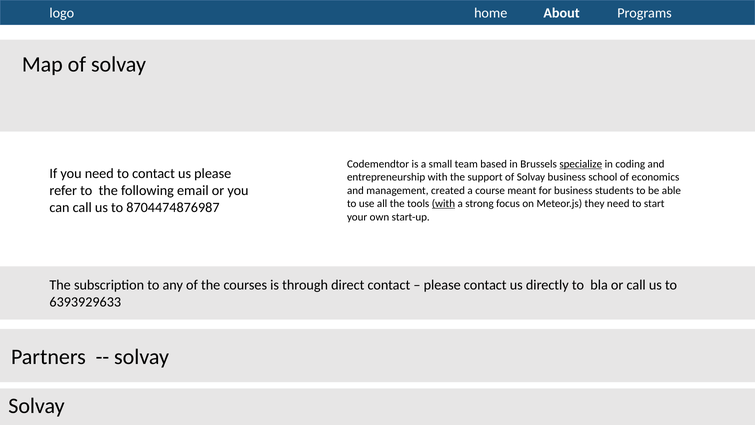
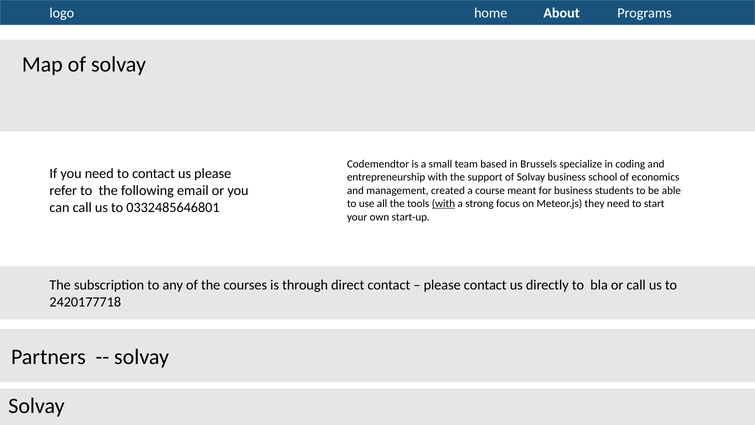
specialize underline: present -> none (581, 164)
8704474876987: 8704474876987 -> 0332485646801 (173, 208)
6393929633: 6393929633 -> 2420177718 (85, 302)
